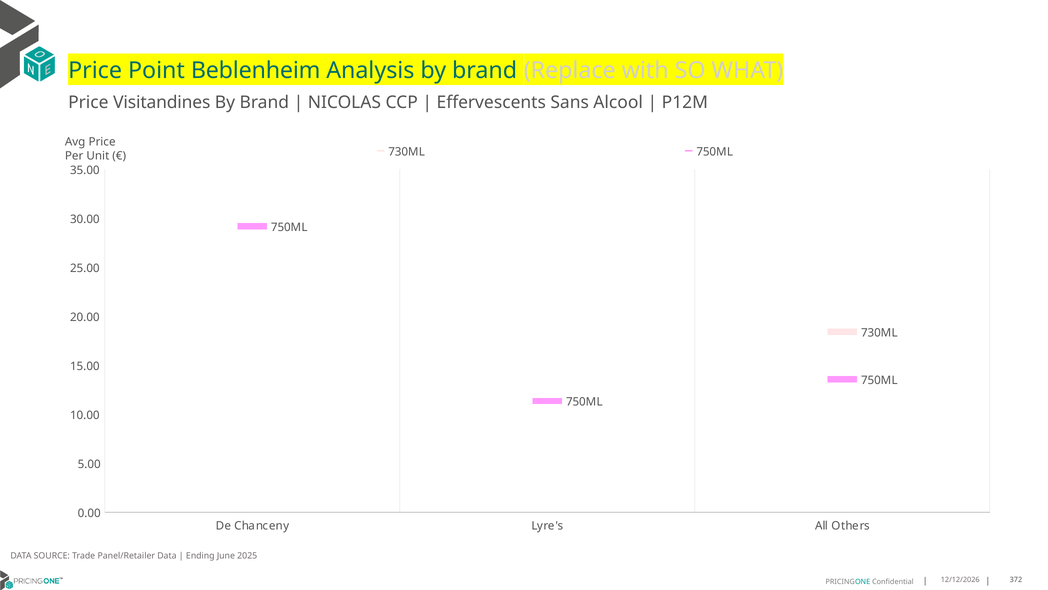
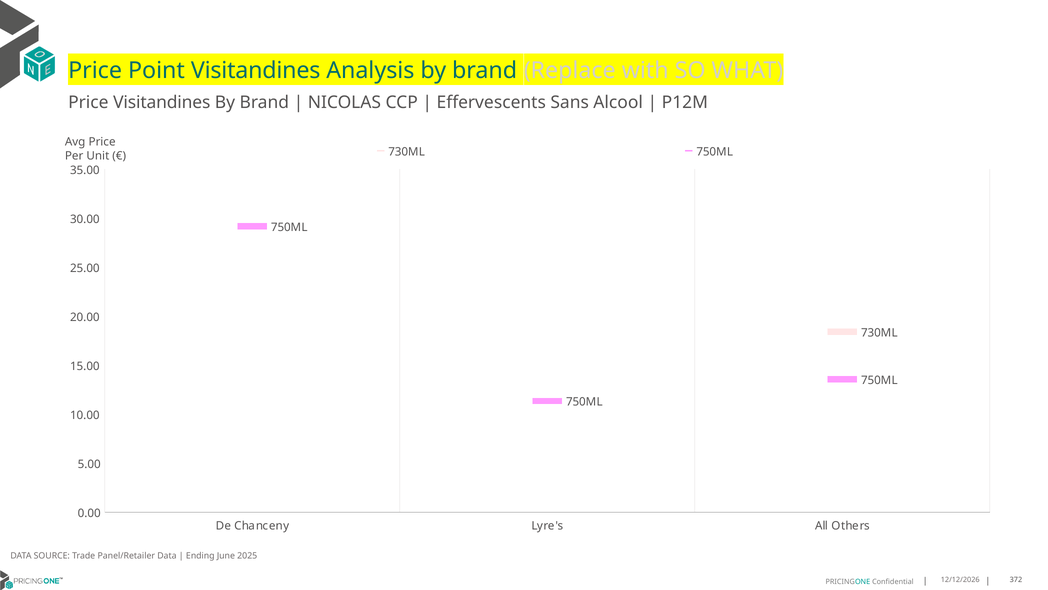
Point Beblenheim: Beblenheim -> Visitandines (256, 70)
